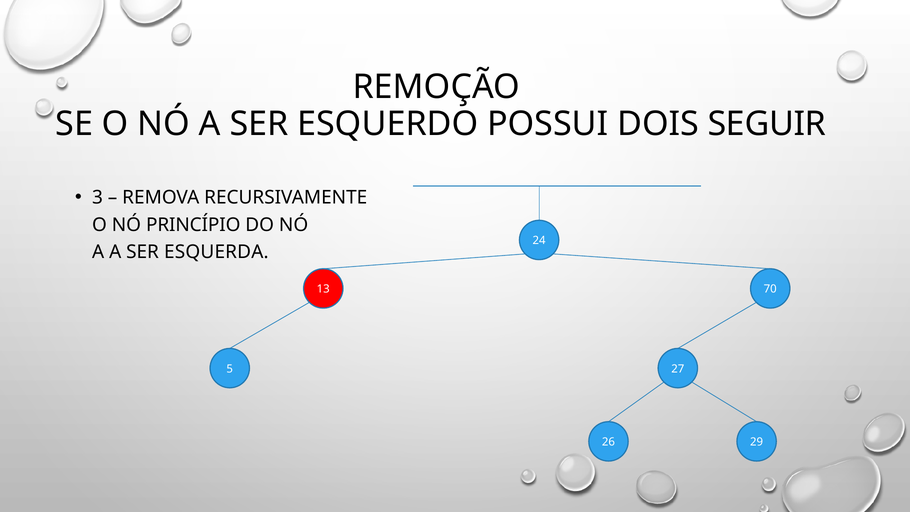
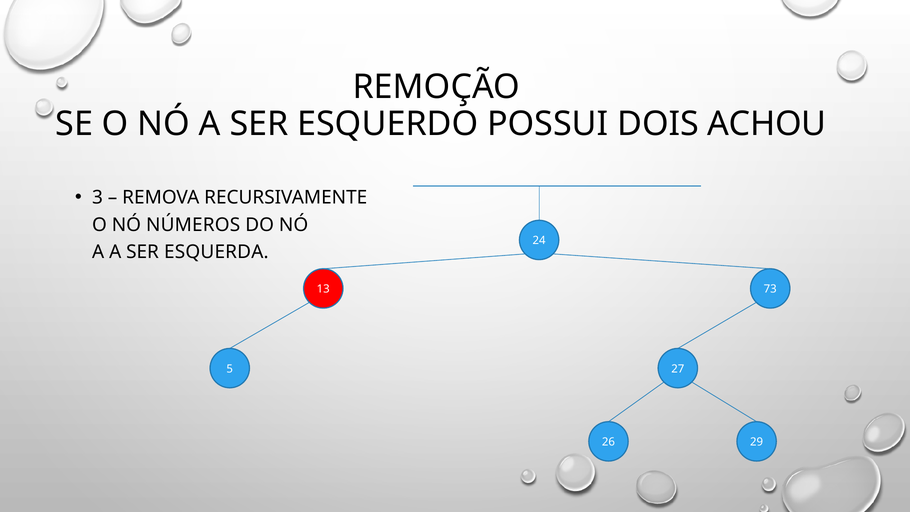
SEGUIR: SEGUIR -> ACHOU (767, 124)
PRINCÍPIO: PRINCÍPIO -> NÚMEROS (193, 225)
70: 70 -> 73 (770, 289)
